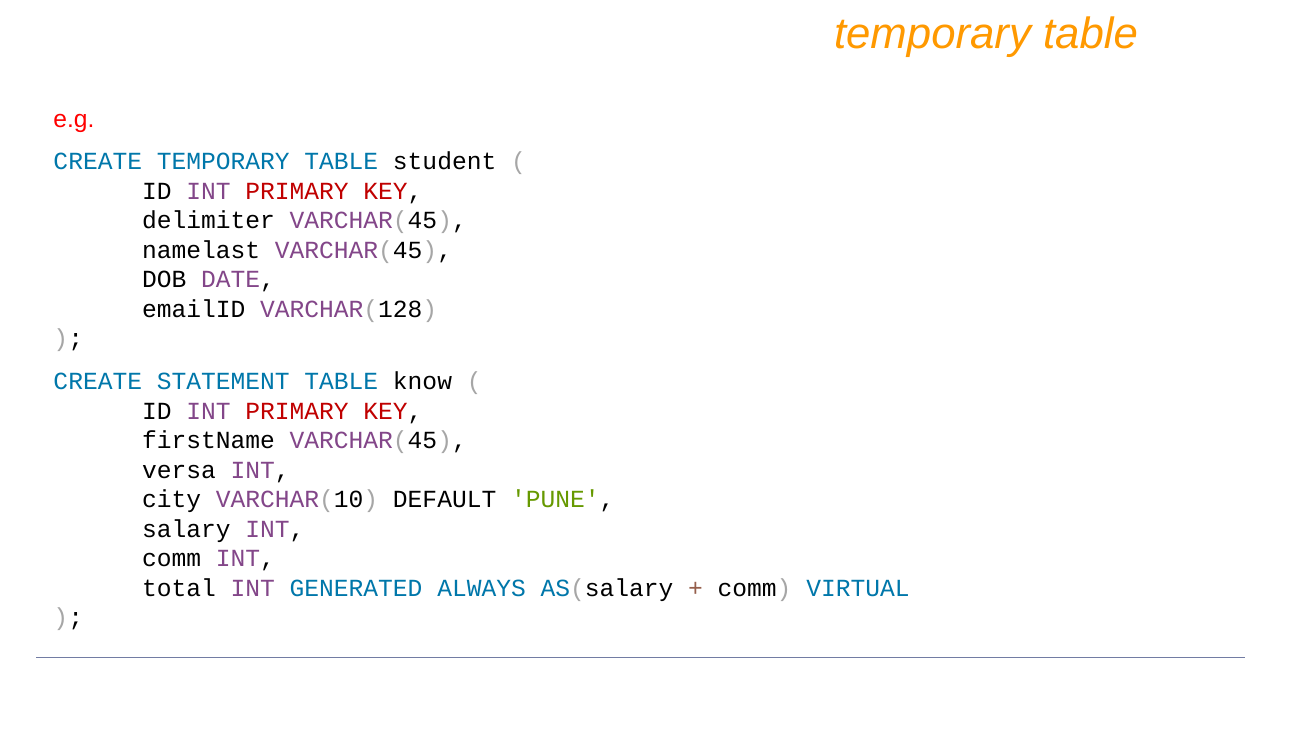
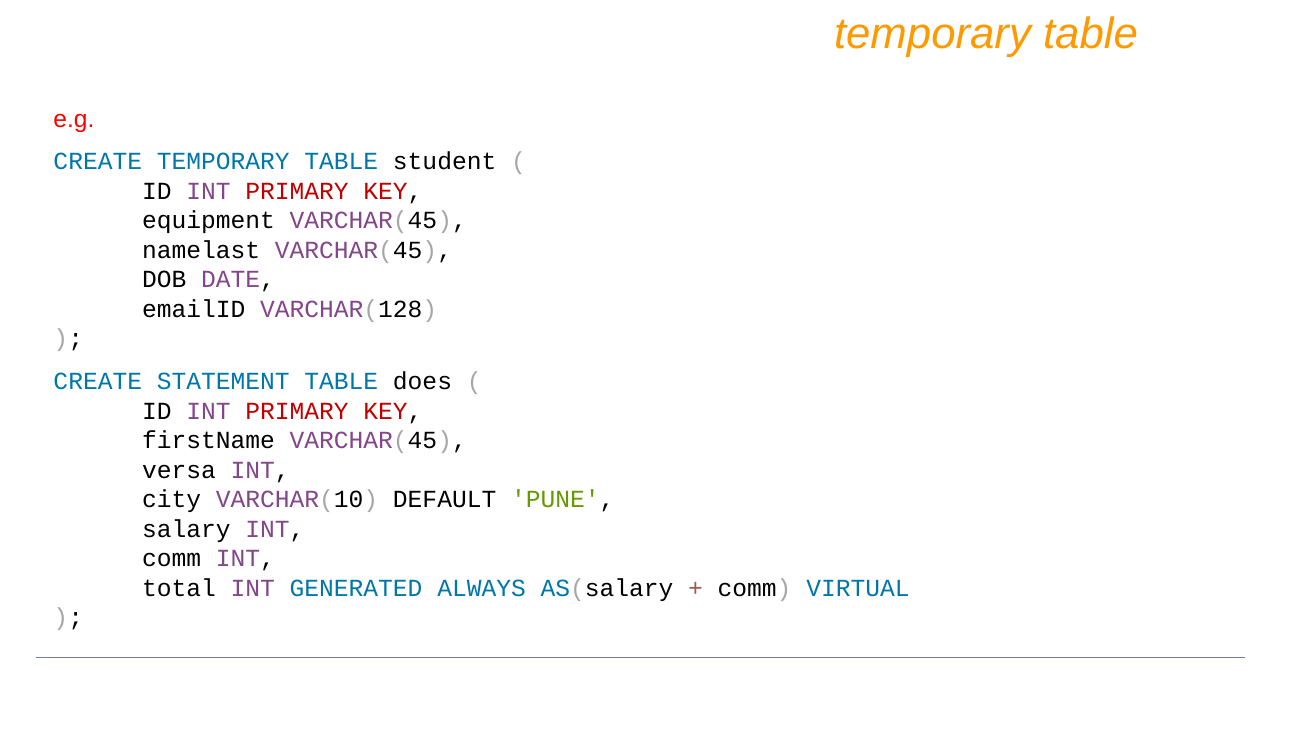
delimiter: delimiter -> equipment (208, 221)
know: know -> does (422, 381)
